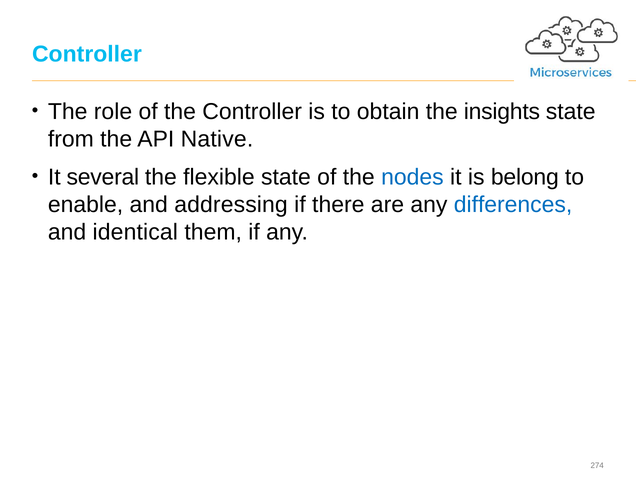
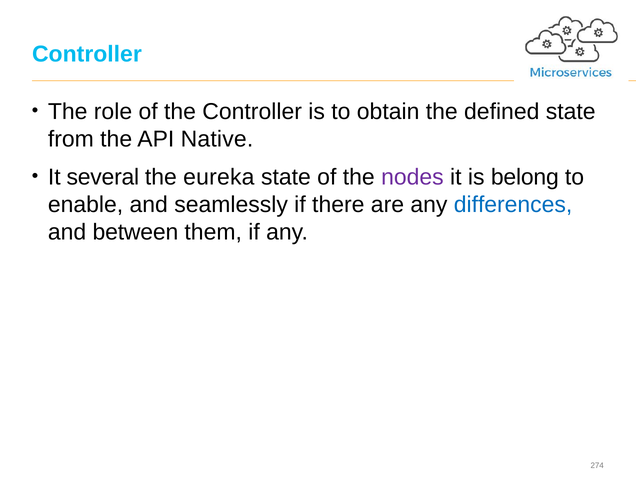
insights: insights -> defined (502, 111)
flexible: flexible -> eureka (219, 177)
nodes colour: blue -> purple (412, 177)
addressing: addressing -> seamlessly (231, 205)
identical: identical -> between (135, 232)
